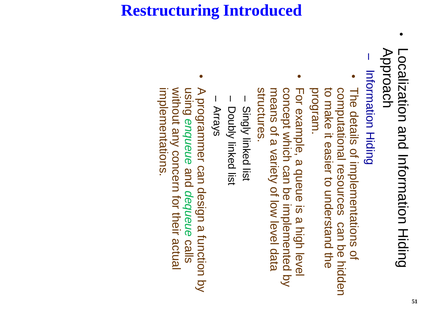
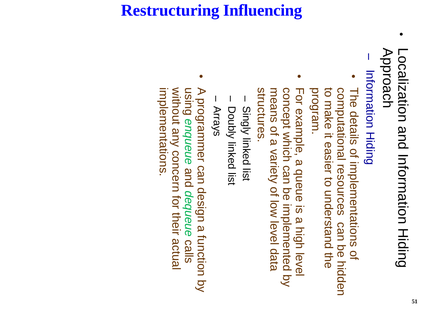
Introduced: Introduced -> Influencing (263, 10)
